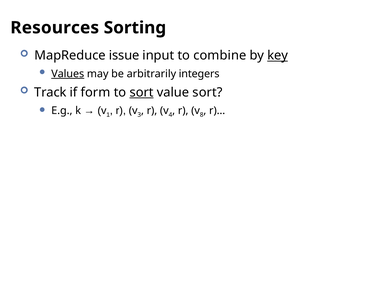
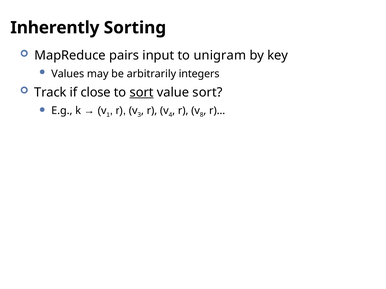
Resources: Resources -> Inherently (55, 28)
issue: issue -> pairs (124, 56)
combine: combine -> unigram (220, 56)
key underline: present -> none (278, 56)
Values underline: present -> none (68, 74)
form: form -> close (96, 92)
